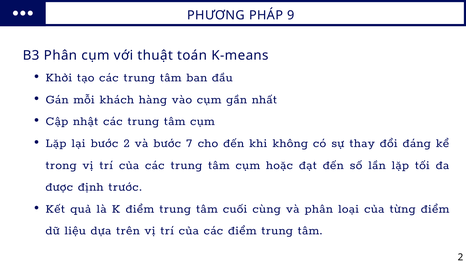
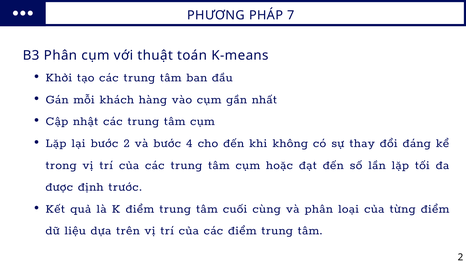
PHÁP 9: 9 -> 7 (291, 15)
7: 7 -> 4 (189, 143)
